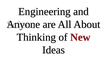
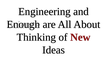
Anyone: Anyone -> Enough (23, 24)
